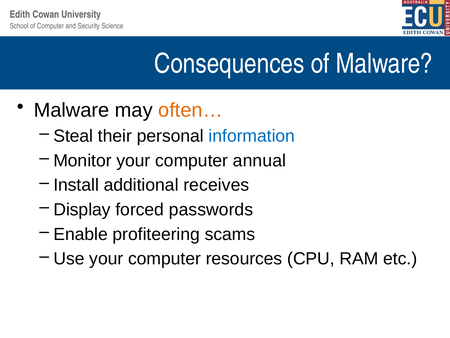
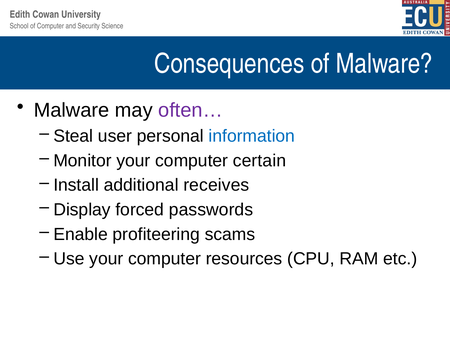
often… colour: orange -> purple (190, 110)
their: their -> user (115, 136)
annual: annual -> certain (259, 160)
